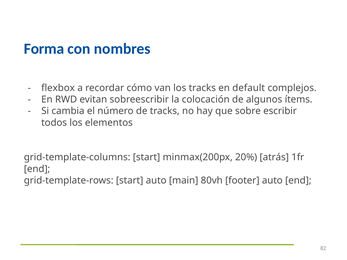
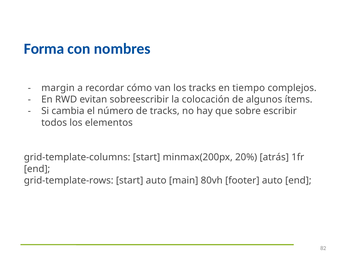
flexbox: flexbox -> margin (58, 88)
default: default -> tiempo (249, 88)
